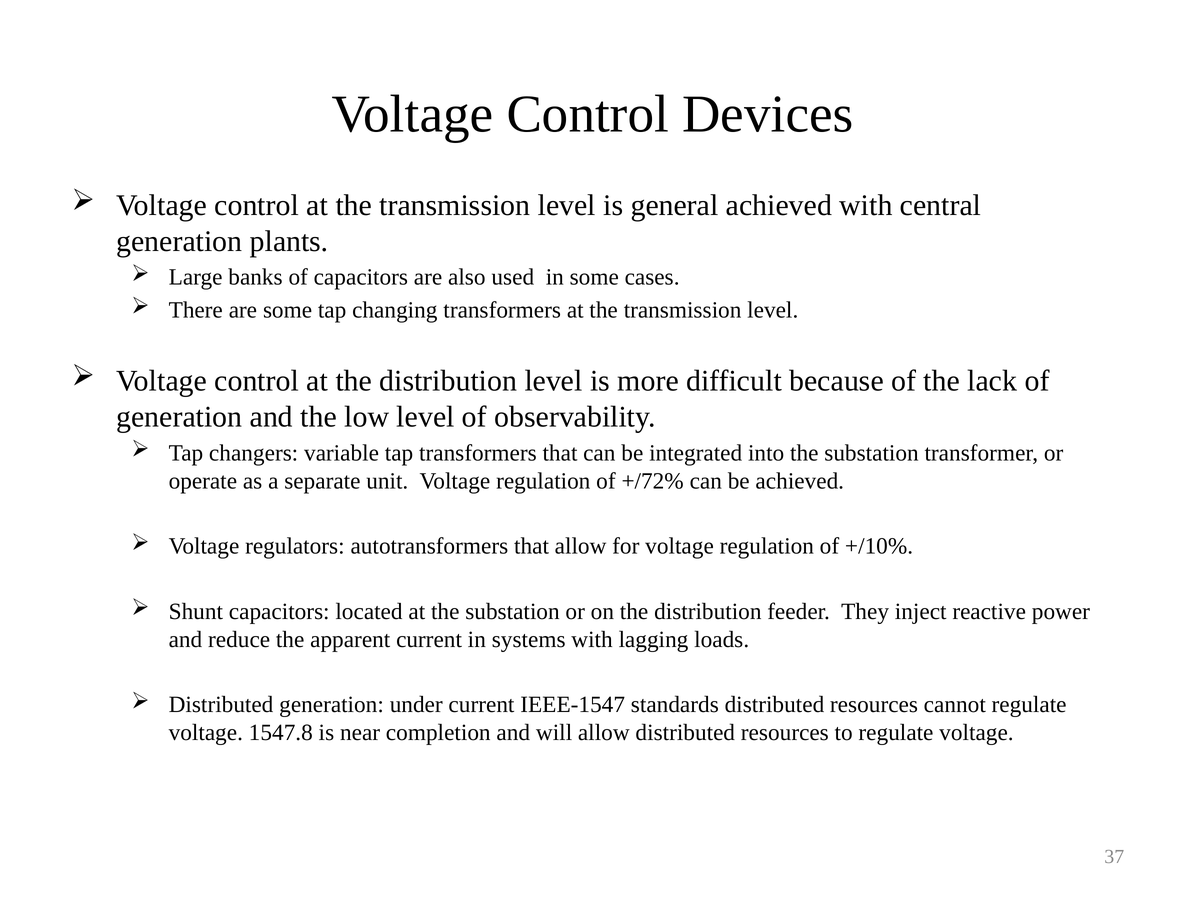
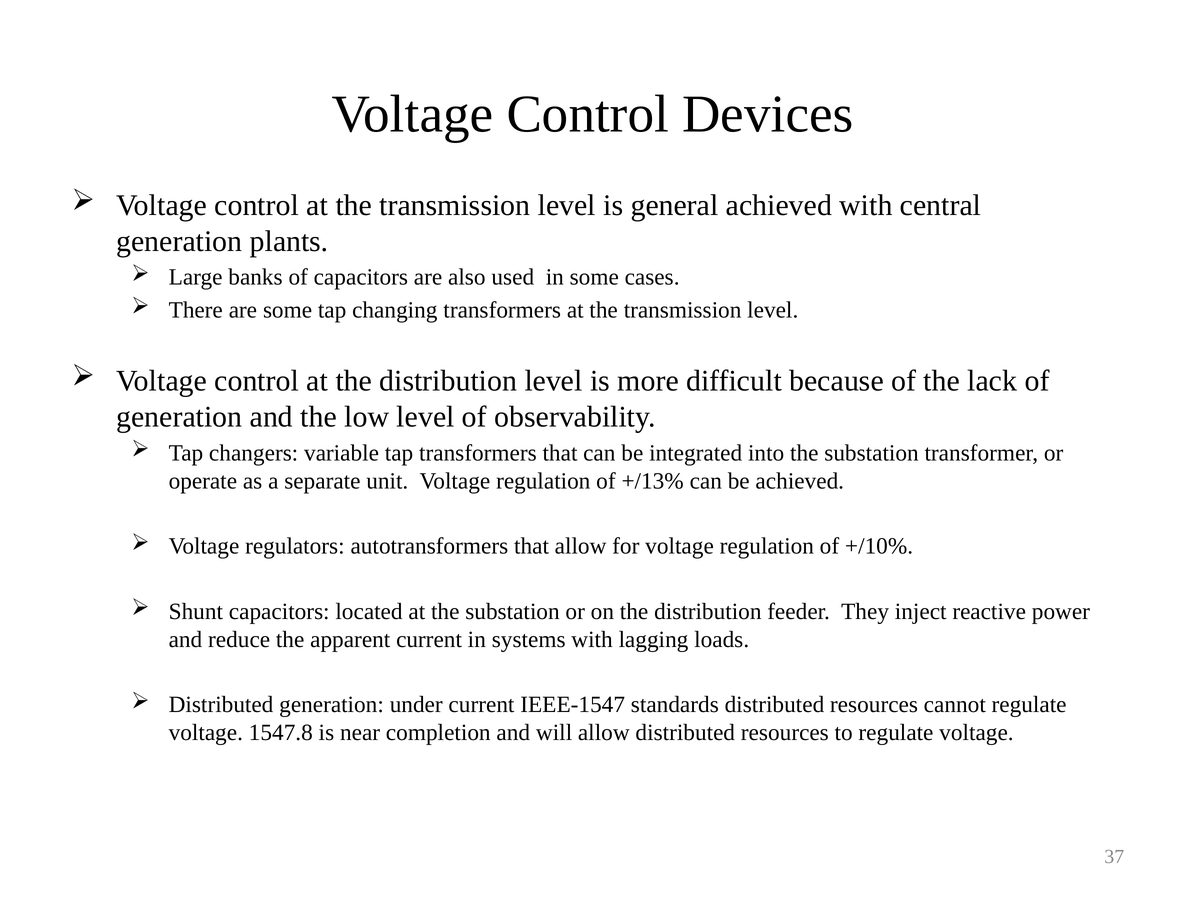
+/72%: +/72% -> +/13% (653, 481)
